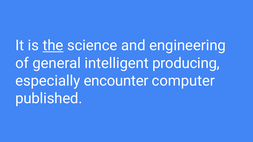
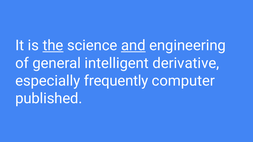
and underline: none -> present (133, 46)
producing: producing -> derivative (186, 63)
encounter: encounter -> frequently (116, 81)
